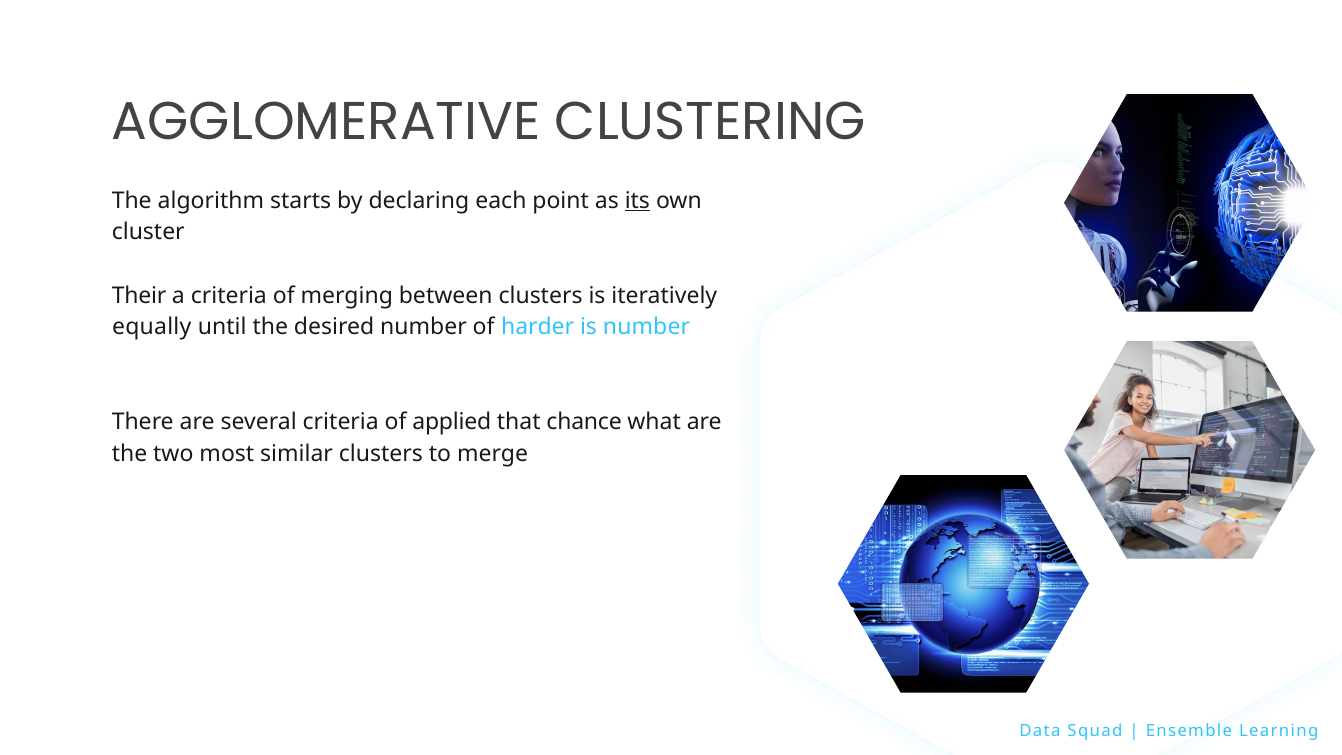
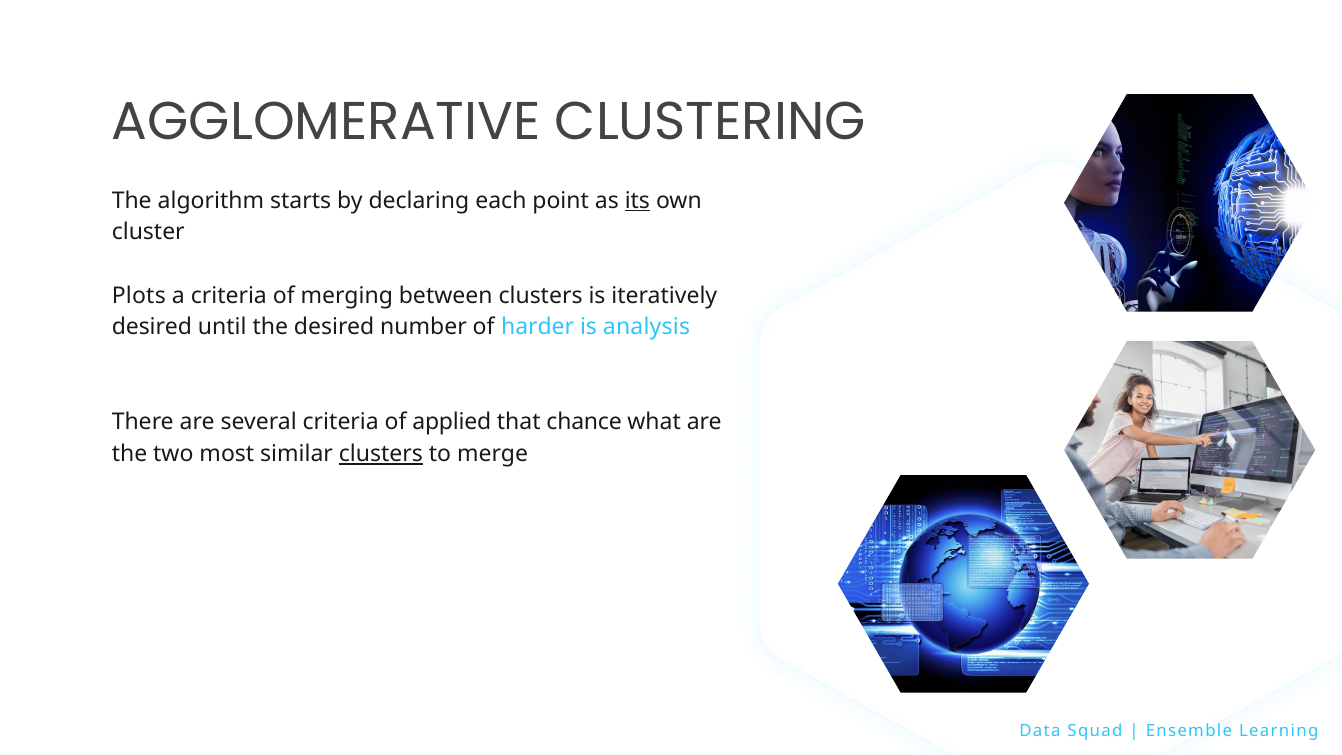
Their: Their -> Plots (139, 295)
equally: equally -> desired (152, 327)
is number: number -> analysis (646, 327)
clusters underline: none -> present (381, 454)
